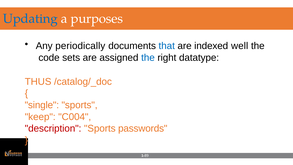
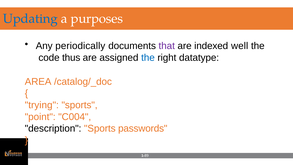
that colour: blue -> purple (167, 46)
sets: sets -> thus (71, 58)
THUS: THUS -> AREA (38, 82)
single: single -> trying (42, 105)
keep: keep -> point (40, 117)
description colour: red -> black (53, 128)
